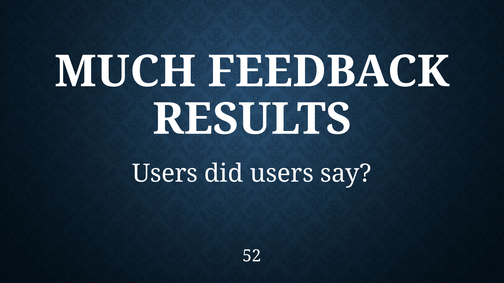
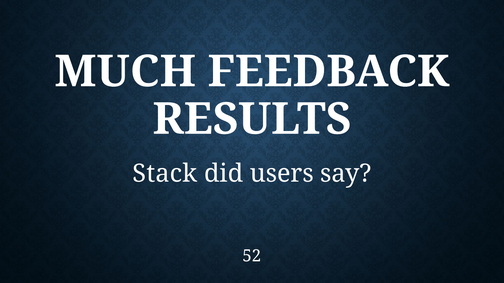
Users: Users -> Stack (165, 174)
